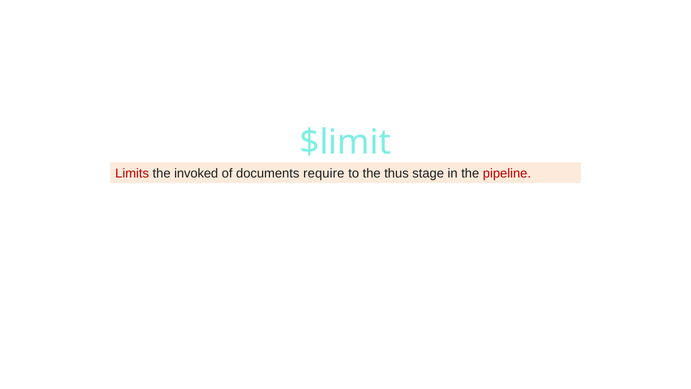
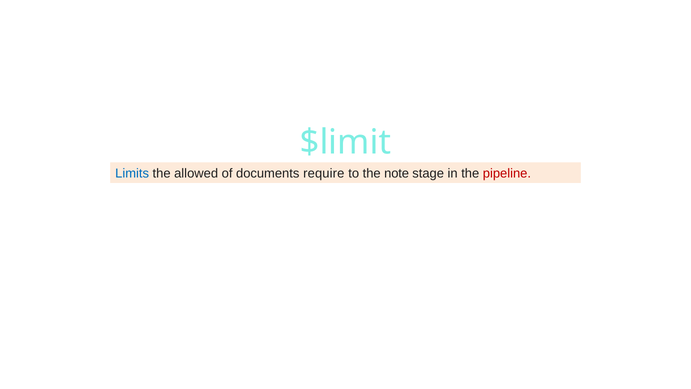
Limits colour: red -> blue (132, 173)
invoked: invoked -> allowed (196, 173)
thus: thus -> note (397, 173)
